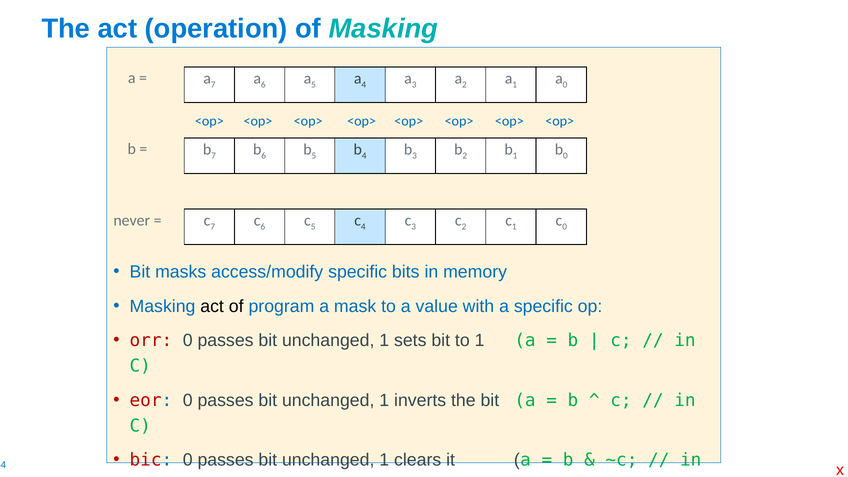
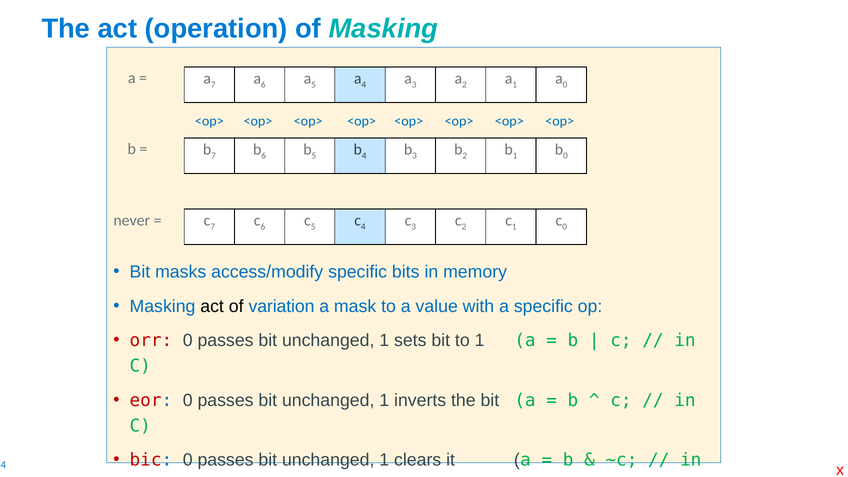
program: program -> variation (281, 306)
